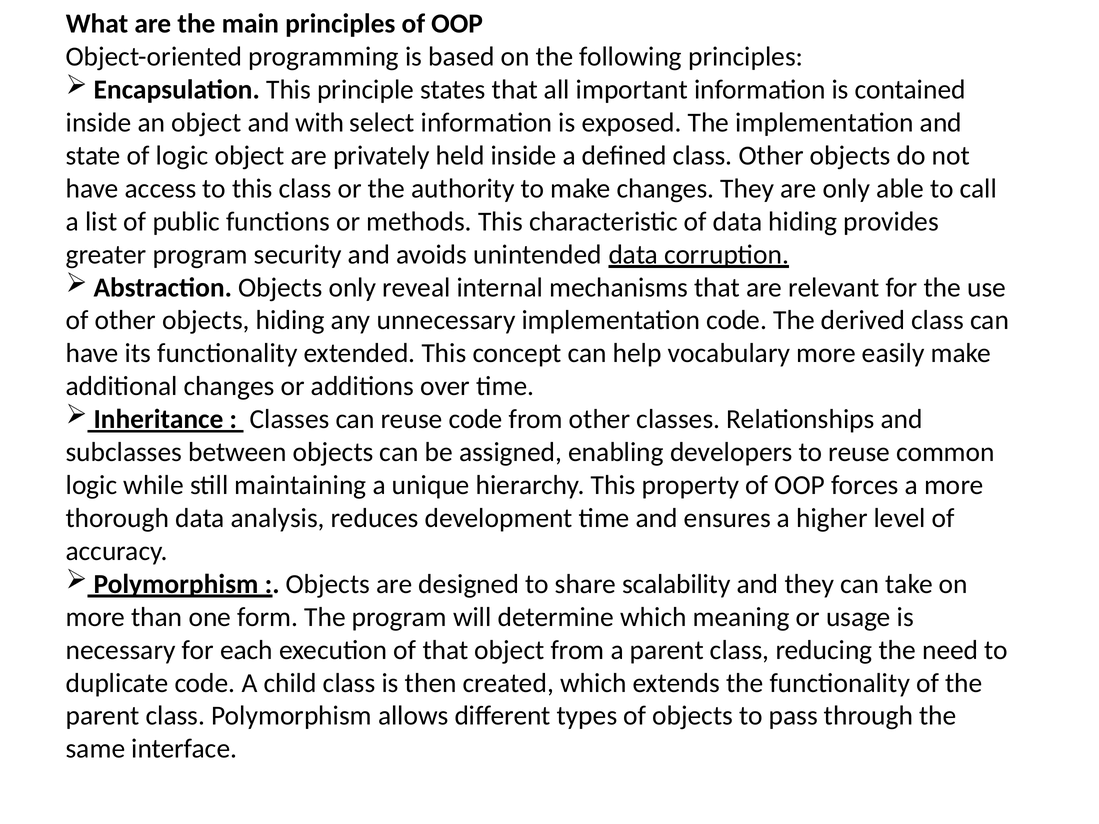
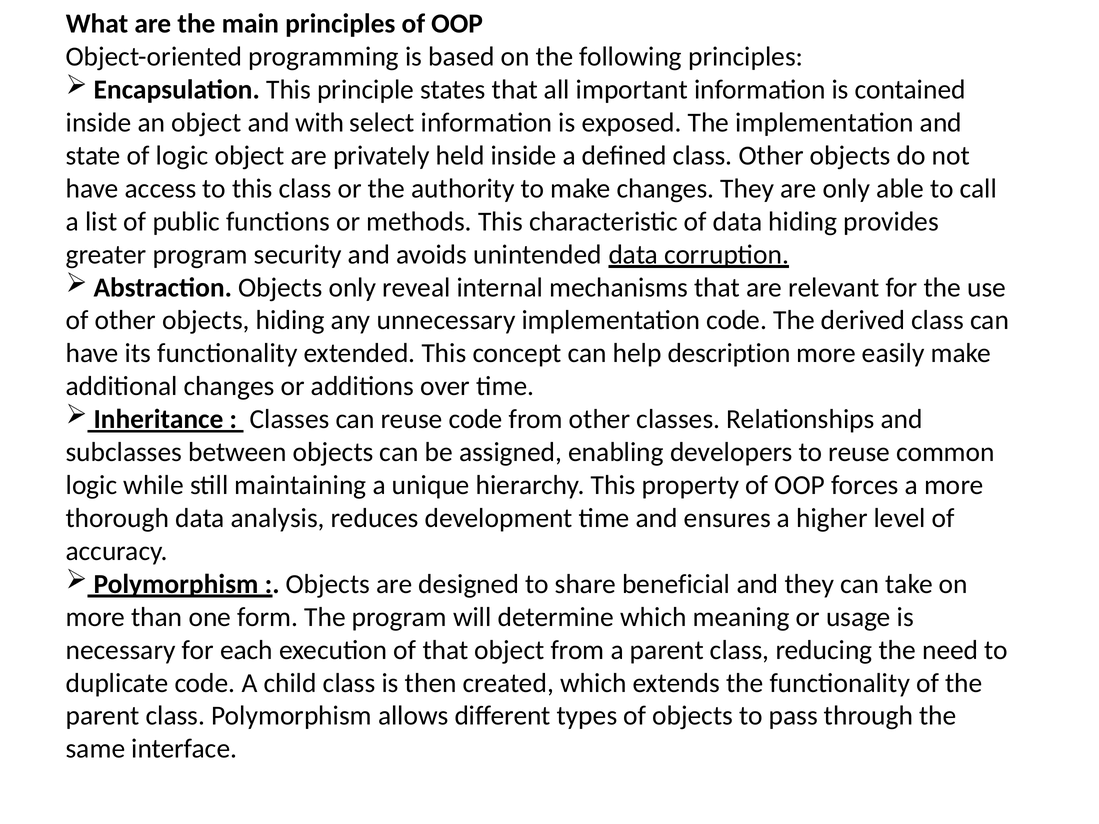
vocabulary: vocabulary -> description (729, 353)
scalability: scalability -> beneficial (676, 584)
